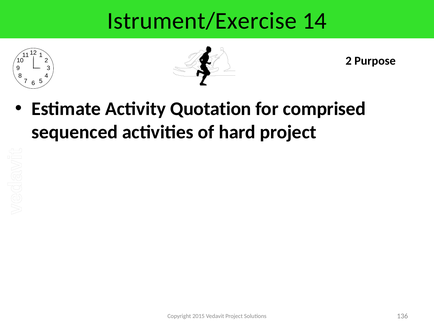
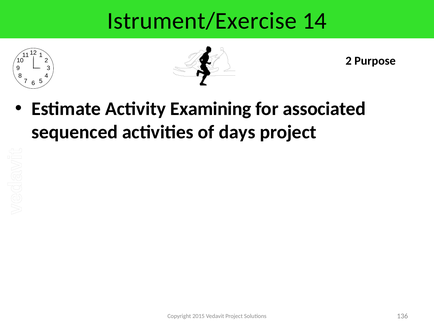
Quotation: Quotation -> Examining (211, 109)
comprised: comprised -> associated (324, 109)
hard: hard -> days (237, 132)
